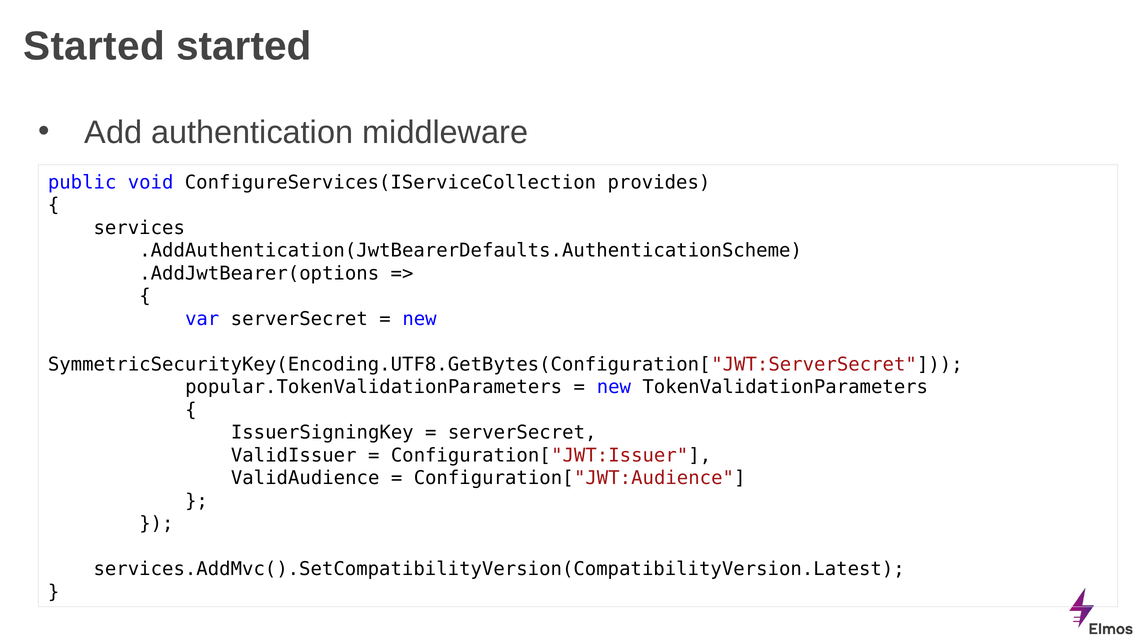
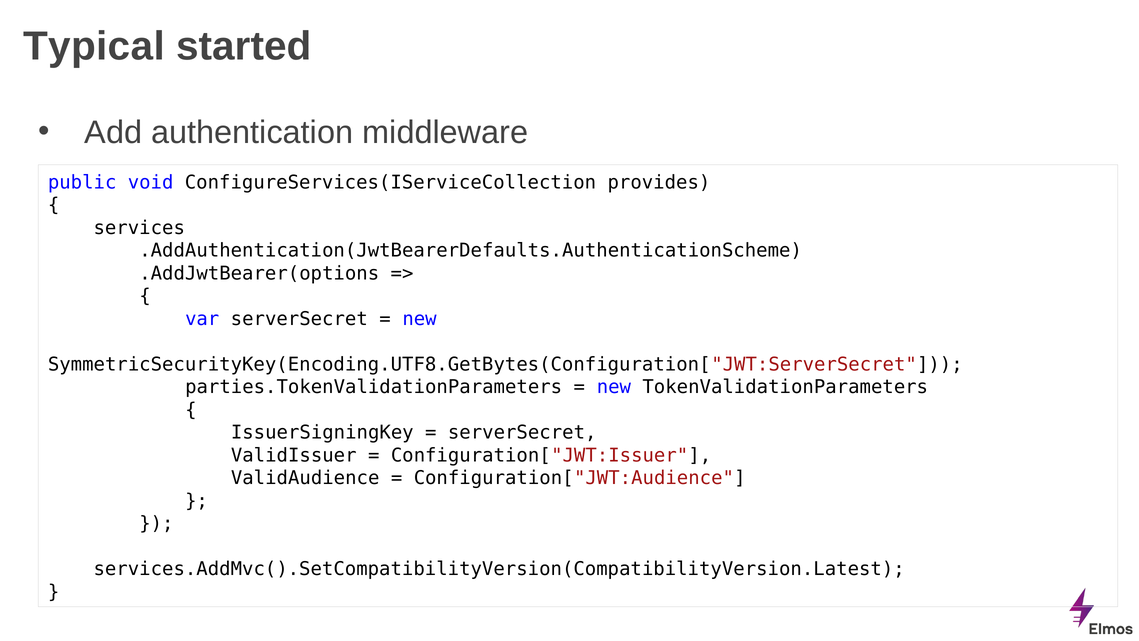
Started: Started -> Typical (94, 46)
popular.TokenValidationParameters: popular.TokenValidationParameters -> parties.TokenValidationParameters (374, 387)
